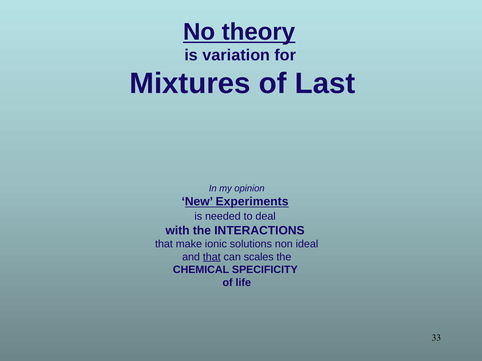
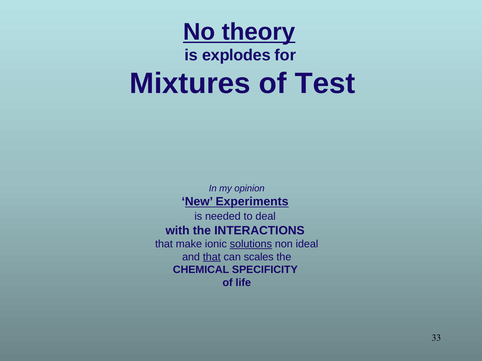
variation: variation -> explodes (236, 55)
Last: Last -> Test (325, 84)
solutions underline: none -> present (251, 244)
